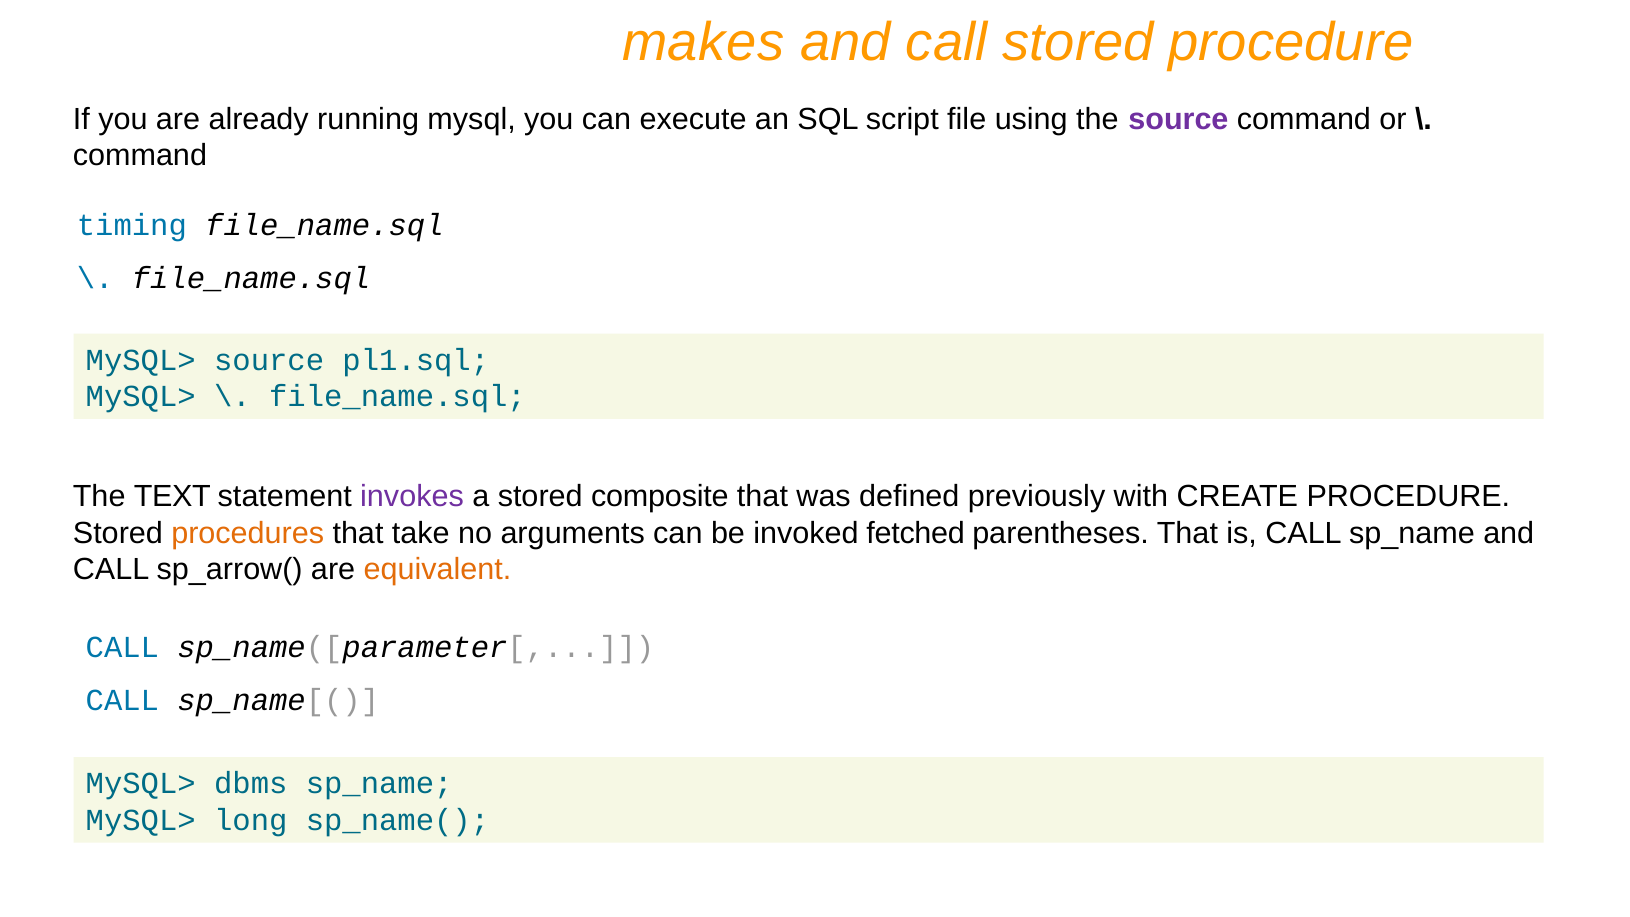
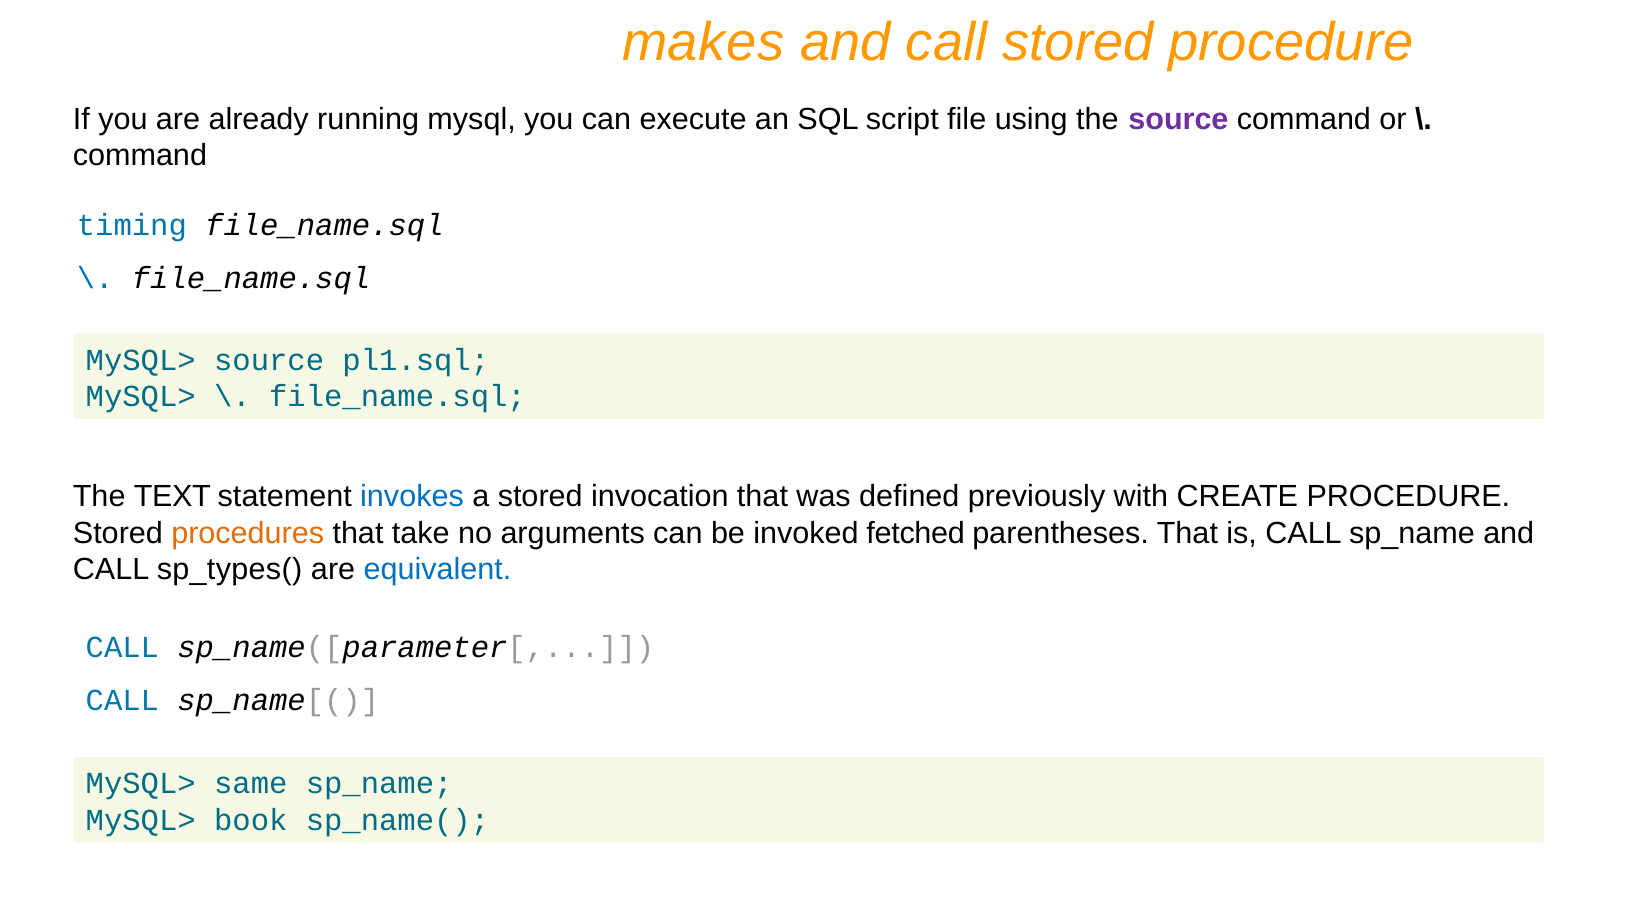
invokes colour: purple -> blue (412, 496)
composite: composite -> invocation (660, 496)
sp_arrow(: sp_arrow( -> sp_types( (230, 570)
equivalent colour: orange -> blue (437, 570)
dbms: dbms -> same (251, 784)
long: long -> book (251, 820)
